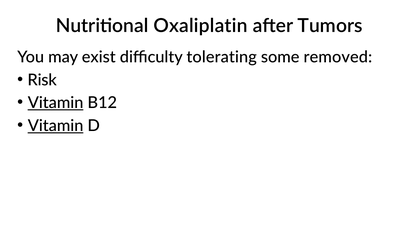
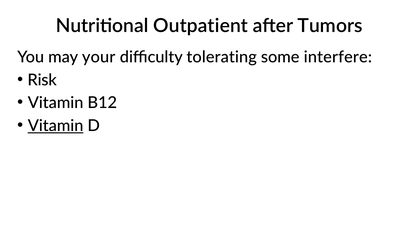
Oxaliplatin: Oxaliplatin -> Outpatient (201, 26)
exist: exist -> your (99, 57)
removed: removed -> interfere (338, 57)
Vitamin underline: present -> none (56, 103)
